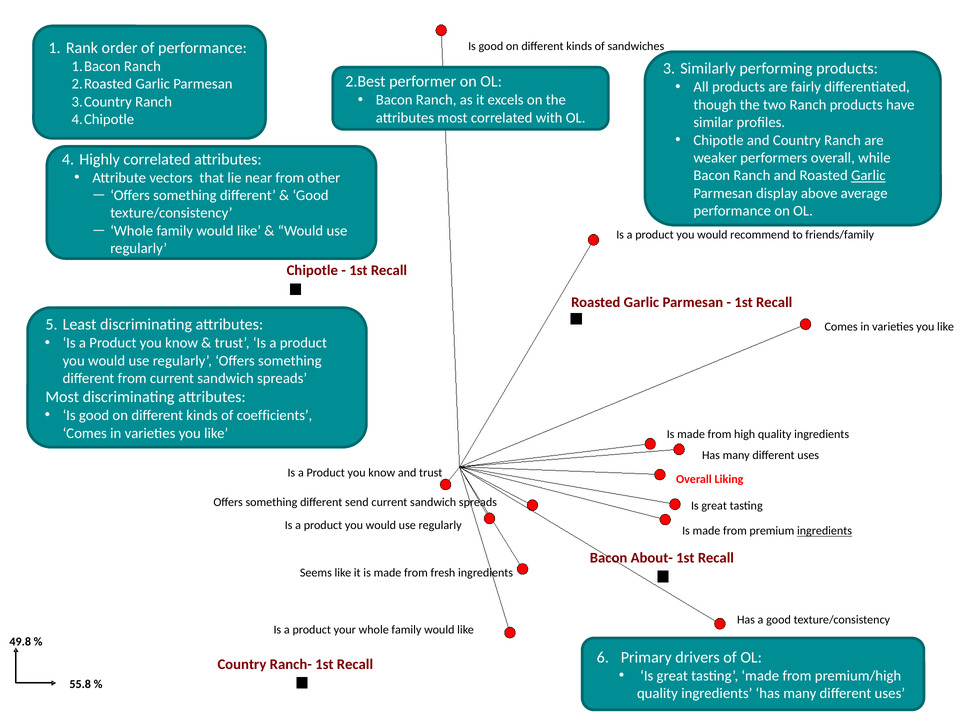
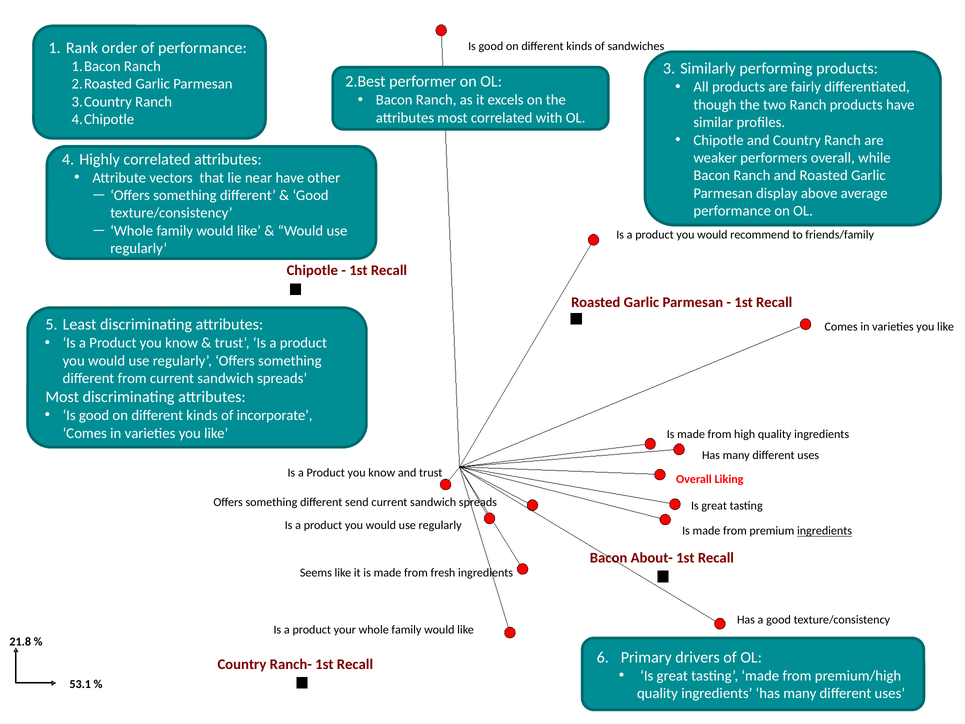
Garlic underline: present -> none (868, 176)
near from: from -> have (290, 178)
coefficients: coefficients -> incorporate (275, 415)
49.8: 49.8 -> 21.8 (20, 641)
55.8: 55.8 -> 53.1 (80, 684)
